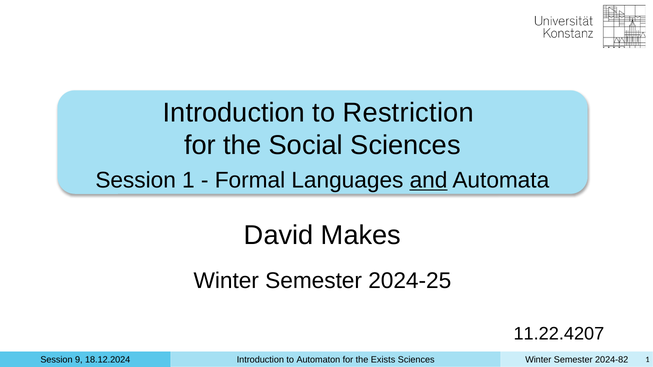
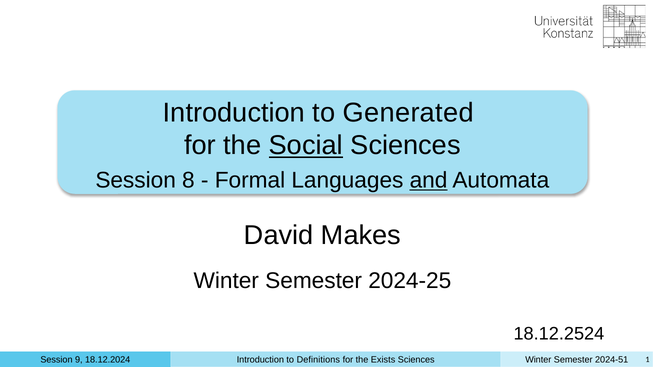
Restriction: Restriction -> Generated (408, 113)
Social underline: none -> present (306, 146)
Session 1: 1 -> 8 (188, 180)
11.22.4207: 11.22.4207 -> 18.12.2524 (559, 334)
2024-82: 2024-82 -> 2024-51 (612, 360)
Automaton: Automaton -> Definitions (318, 360)
